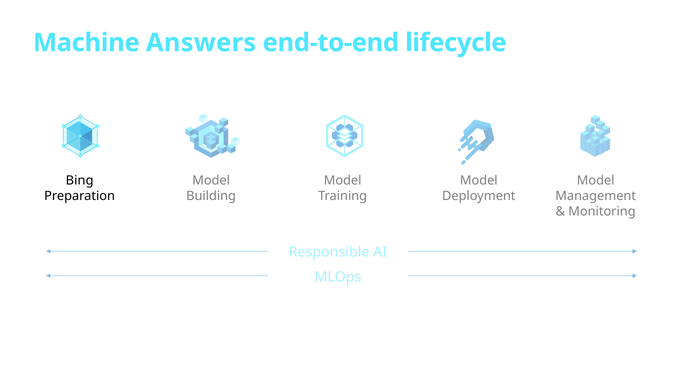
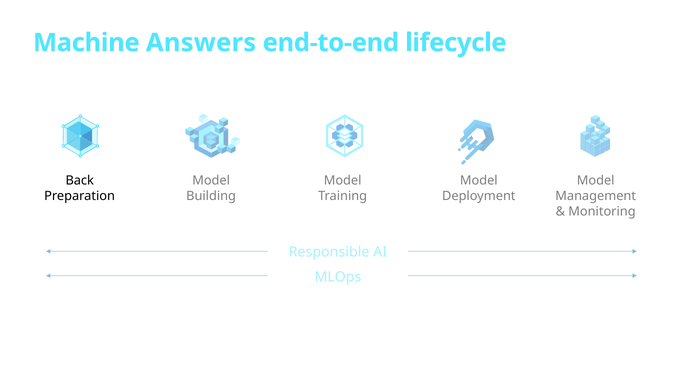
Bing: Bing -> Back (80, 181)
